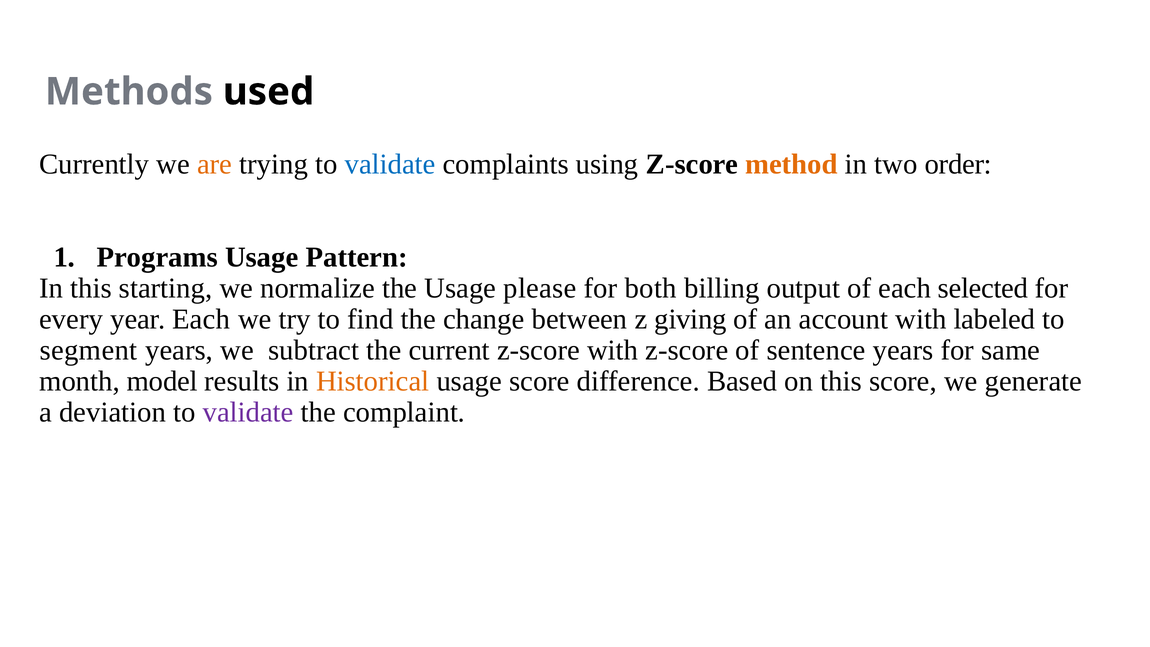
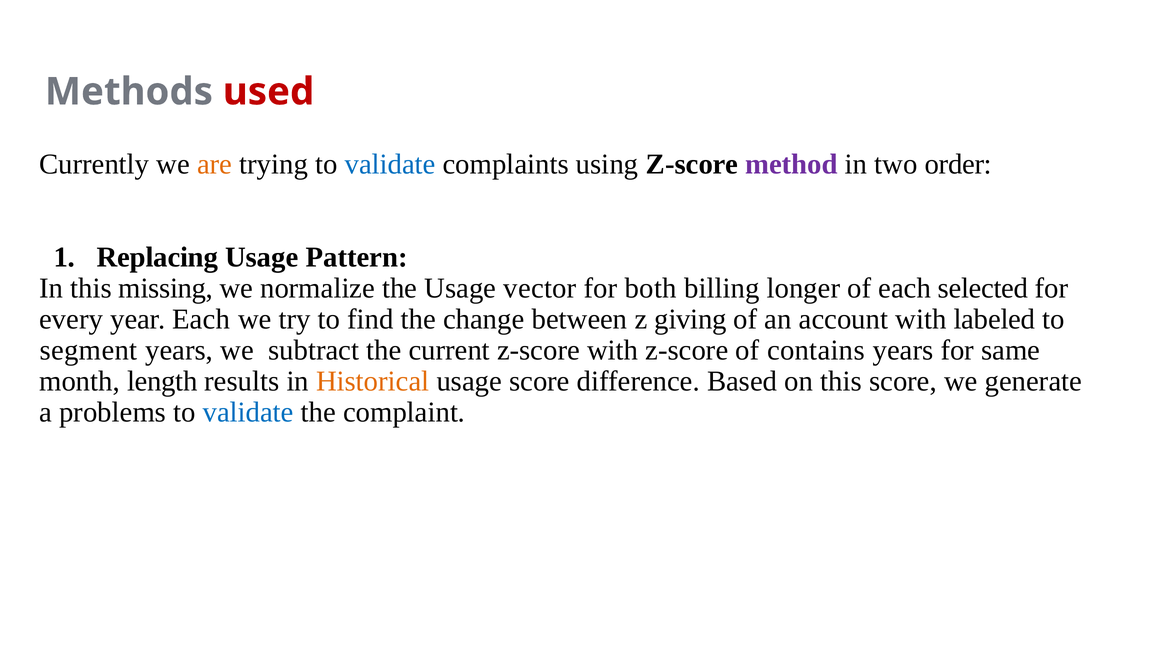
used colour: black -> red (269, 92)
method colour: orange -> purple (791, 164)
Programs: Programs -> Replacing (157, 257)
starting: starting -> missing (166, 288)
please: please -> vector (540, 288)
output: output -> longer (803, 288)
sentence: sentence -> contains (816, 350)
model: model -> length (162, 381)
deviation: deviation -> problems (113, 412)
validate colour: purple -> blue (248, 412)
